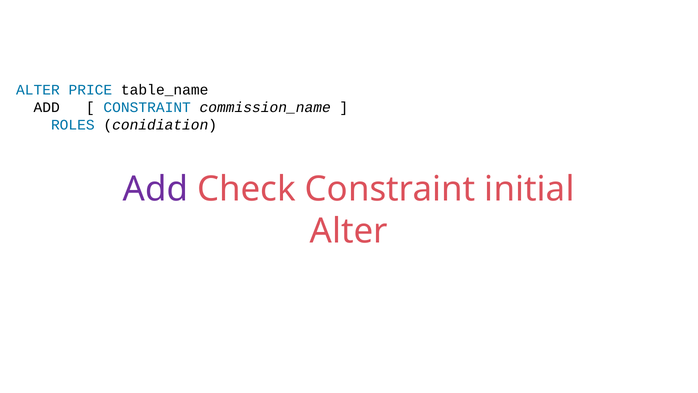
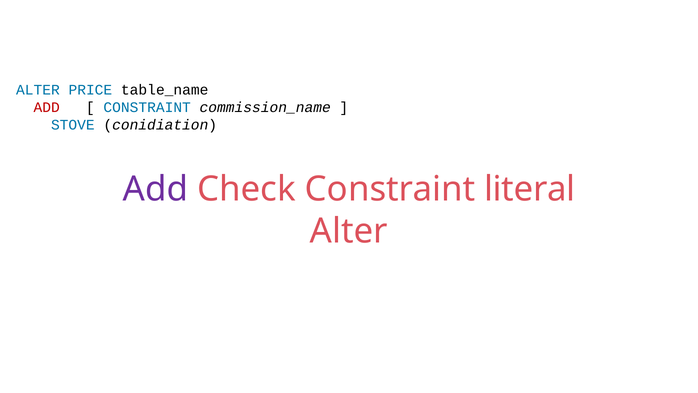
ADD colour: black -> red (47, 107)
ROLES: ROLES -> STOVE (73, 125)
initial: initial -> literal (530, 189)
